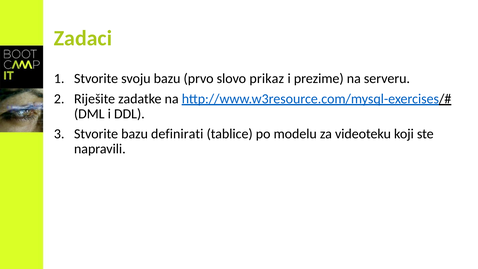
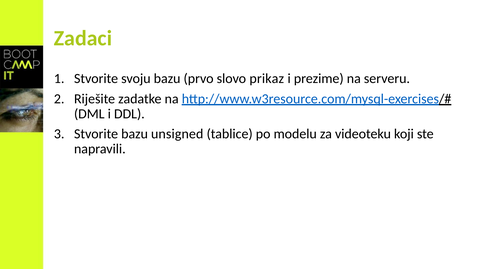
definirati: definirati -> unsigned (177, 134)
